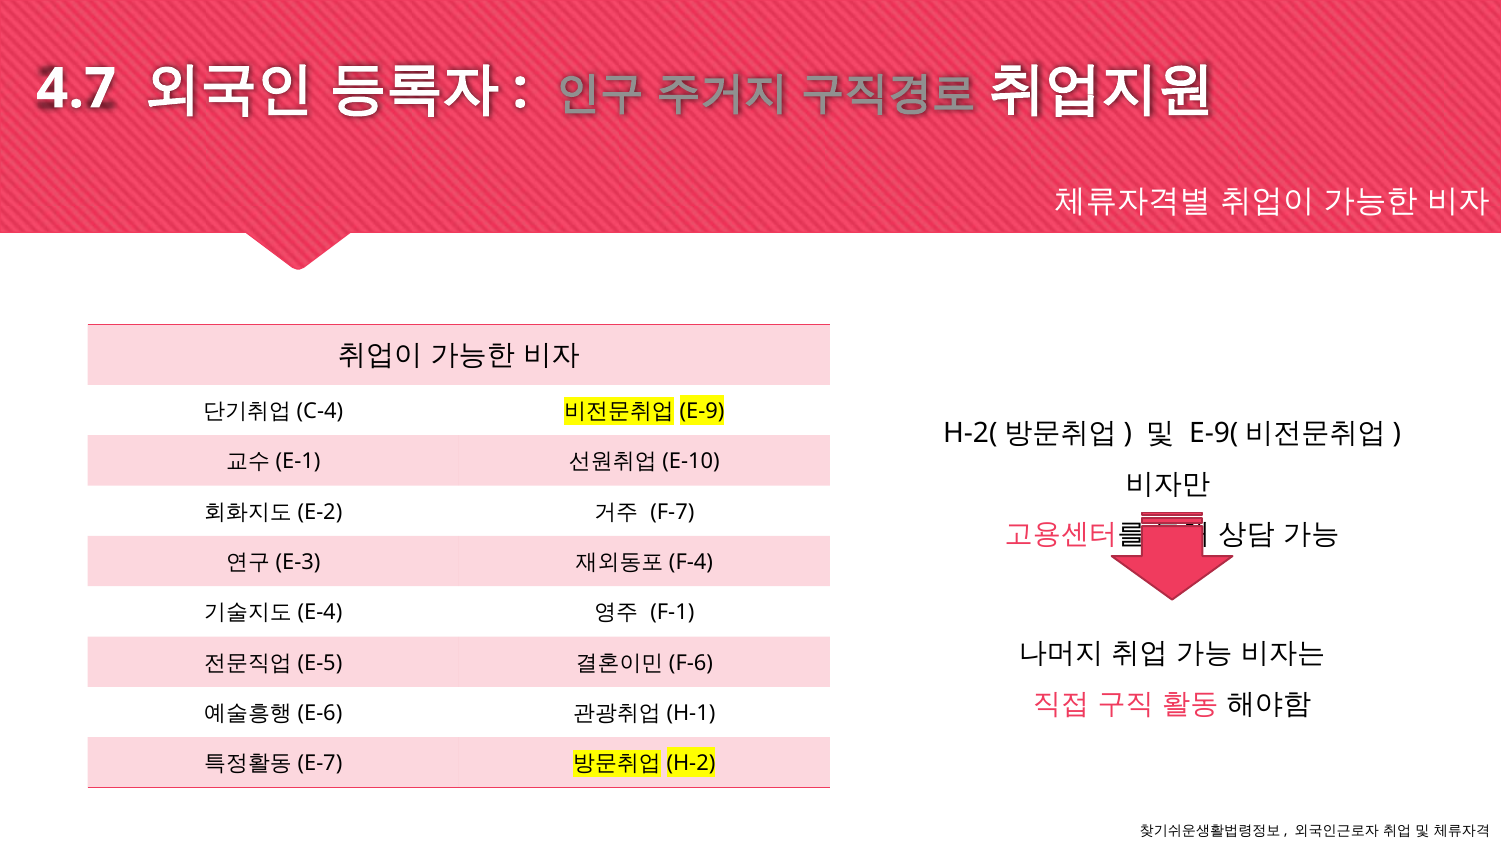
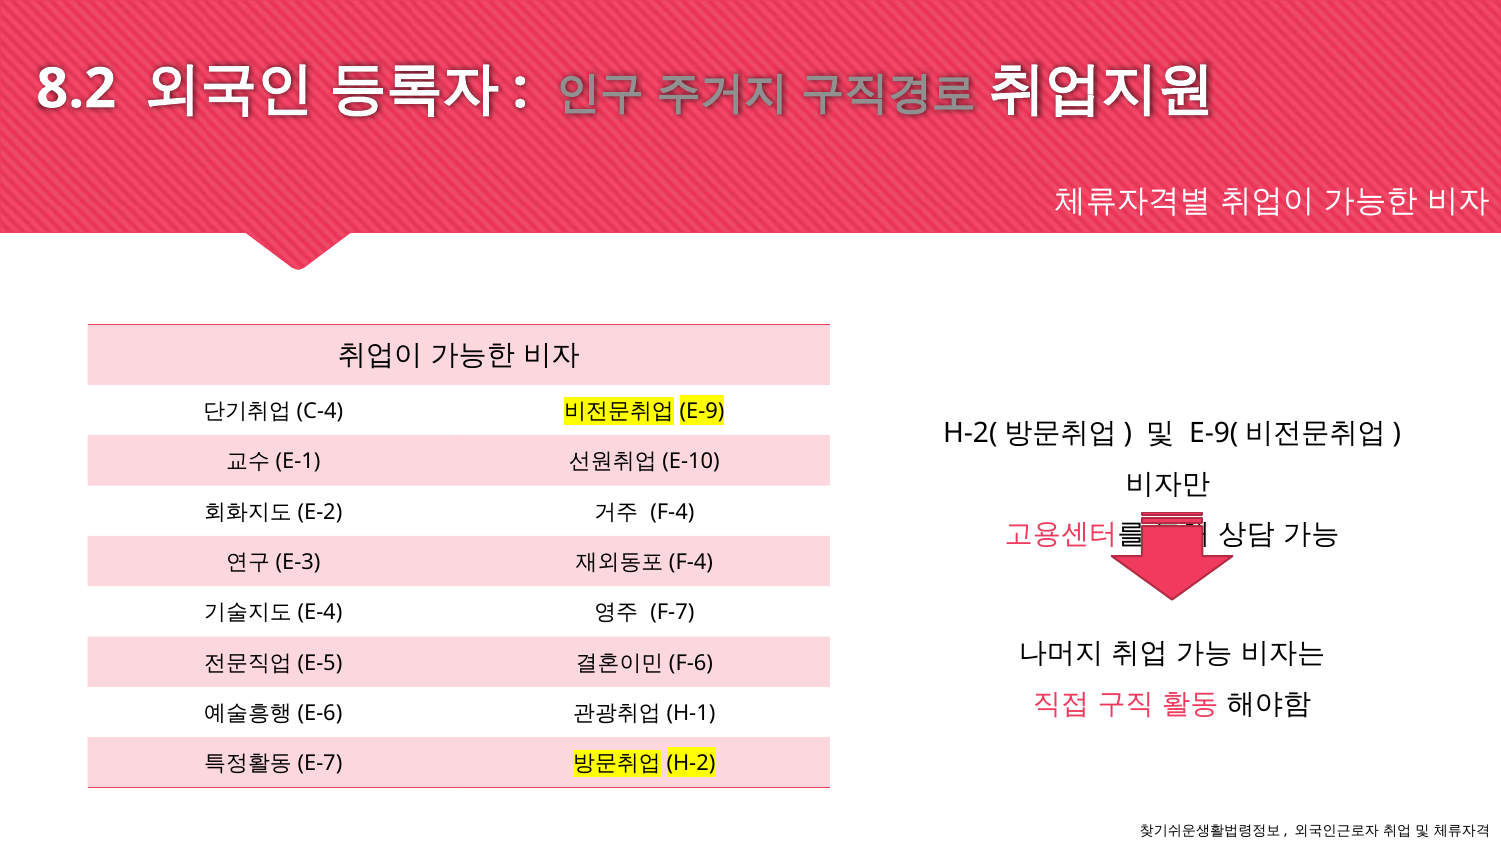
4.7: 4.7 -> 8.2 (76, 89)
F-7: F-7 -> F-4 (672, 512)
F-1: F-1 -> F-7 (672, 613)
